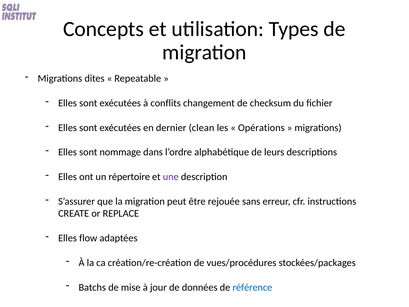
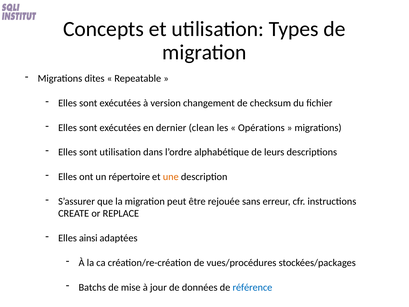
conflits: conflits -> version (166, 103)
sont nommage: nommage -> utilisation (120, 152)
une colour: purple -> orange (171, 177)
flow: flow -> ainsi (88, 238)
